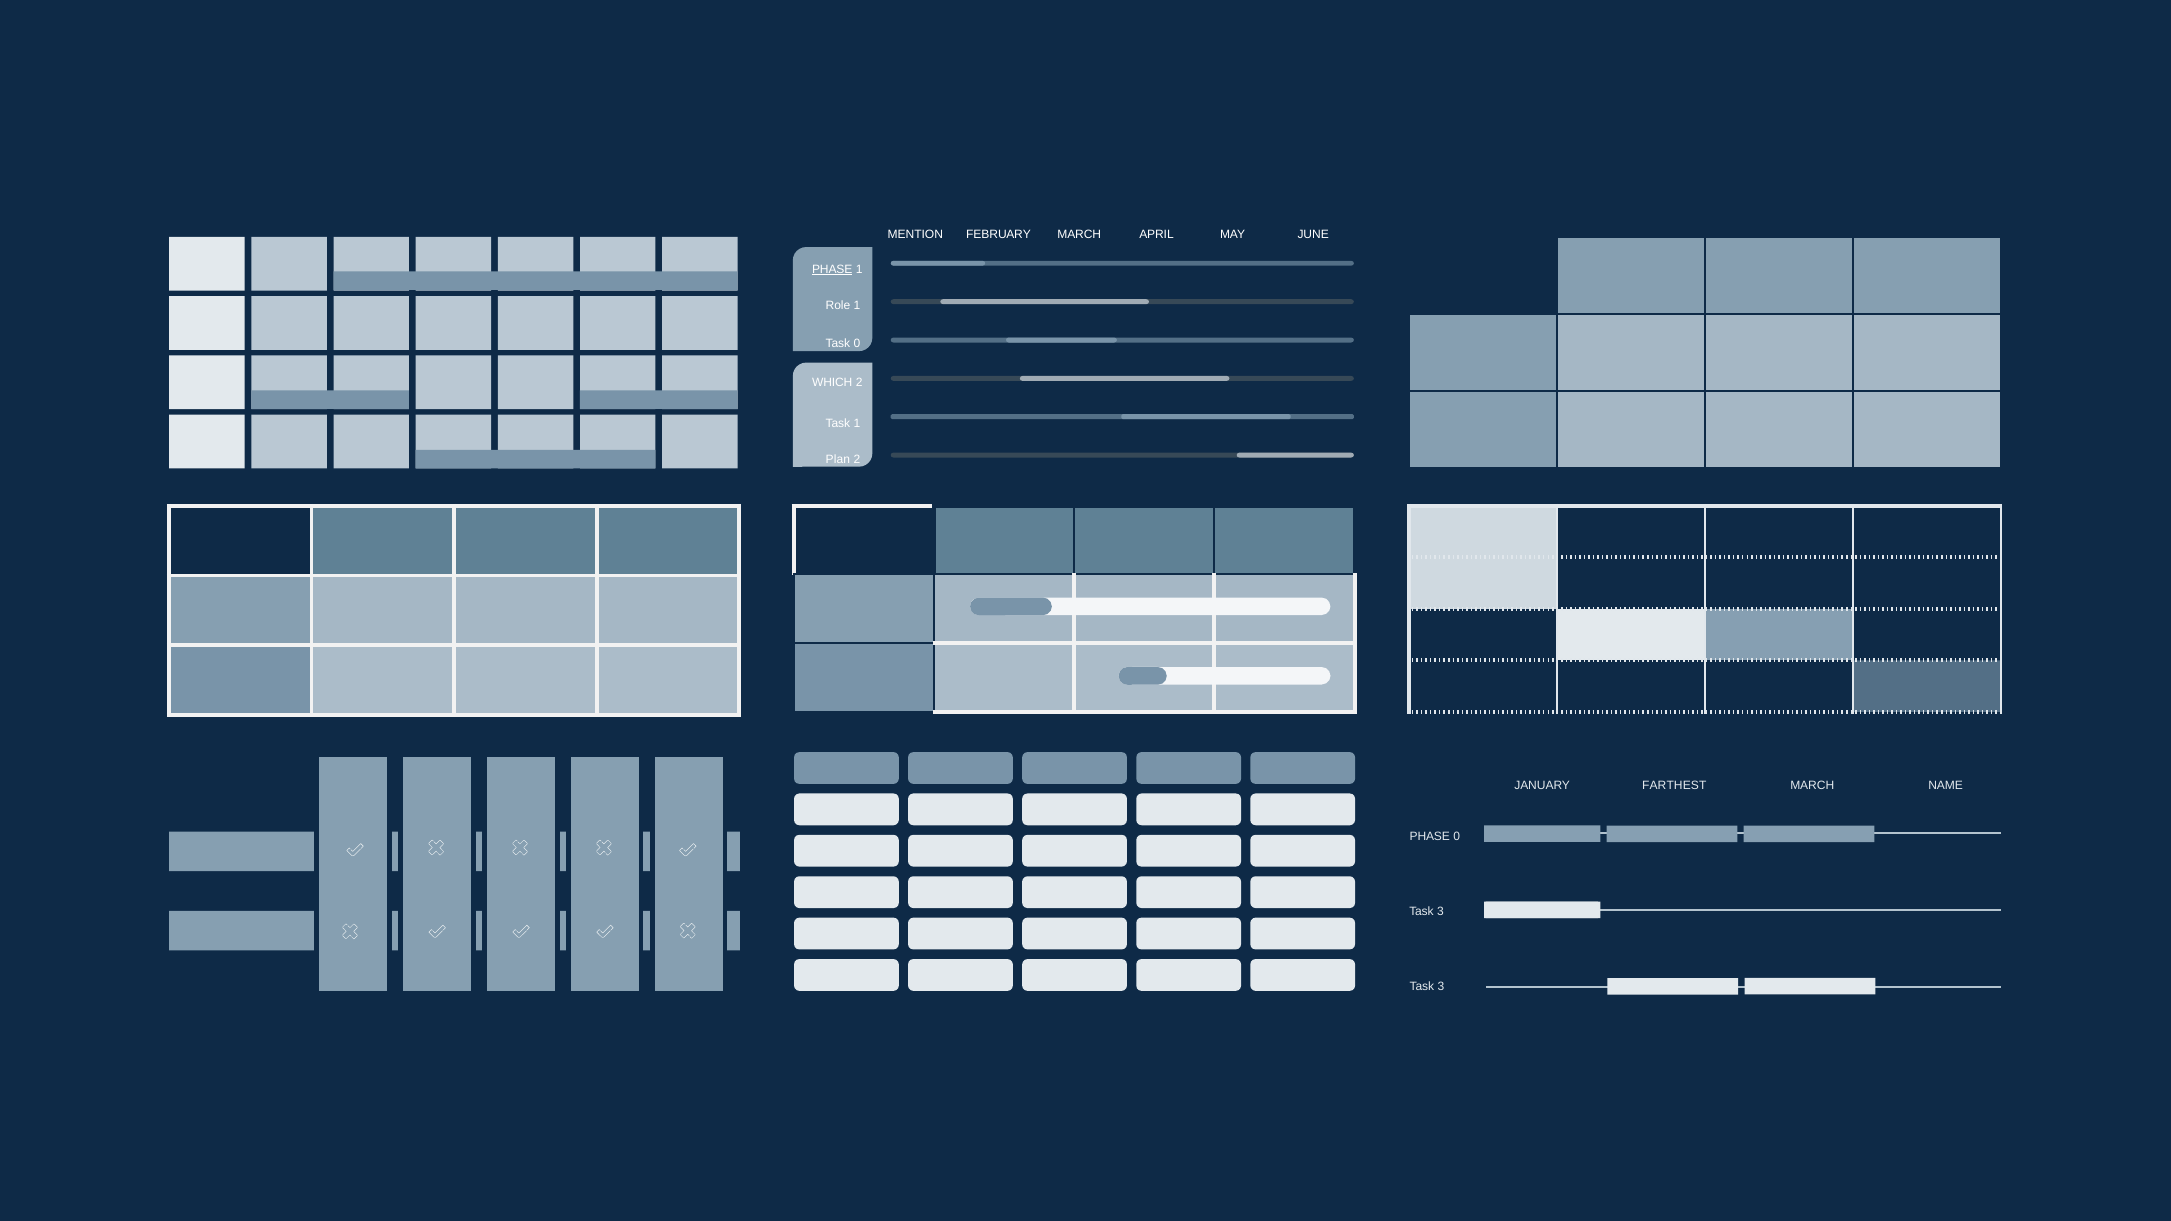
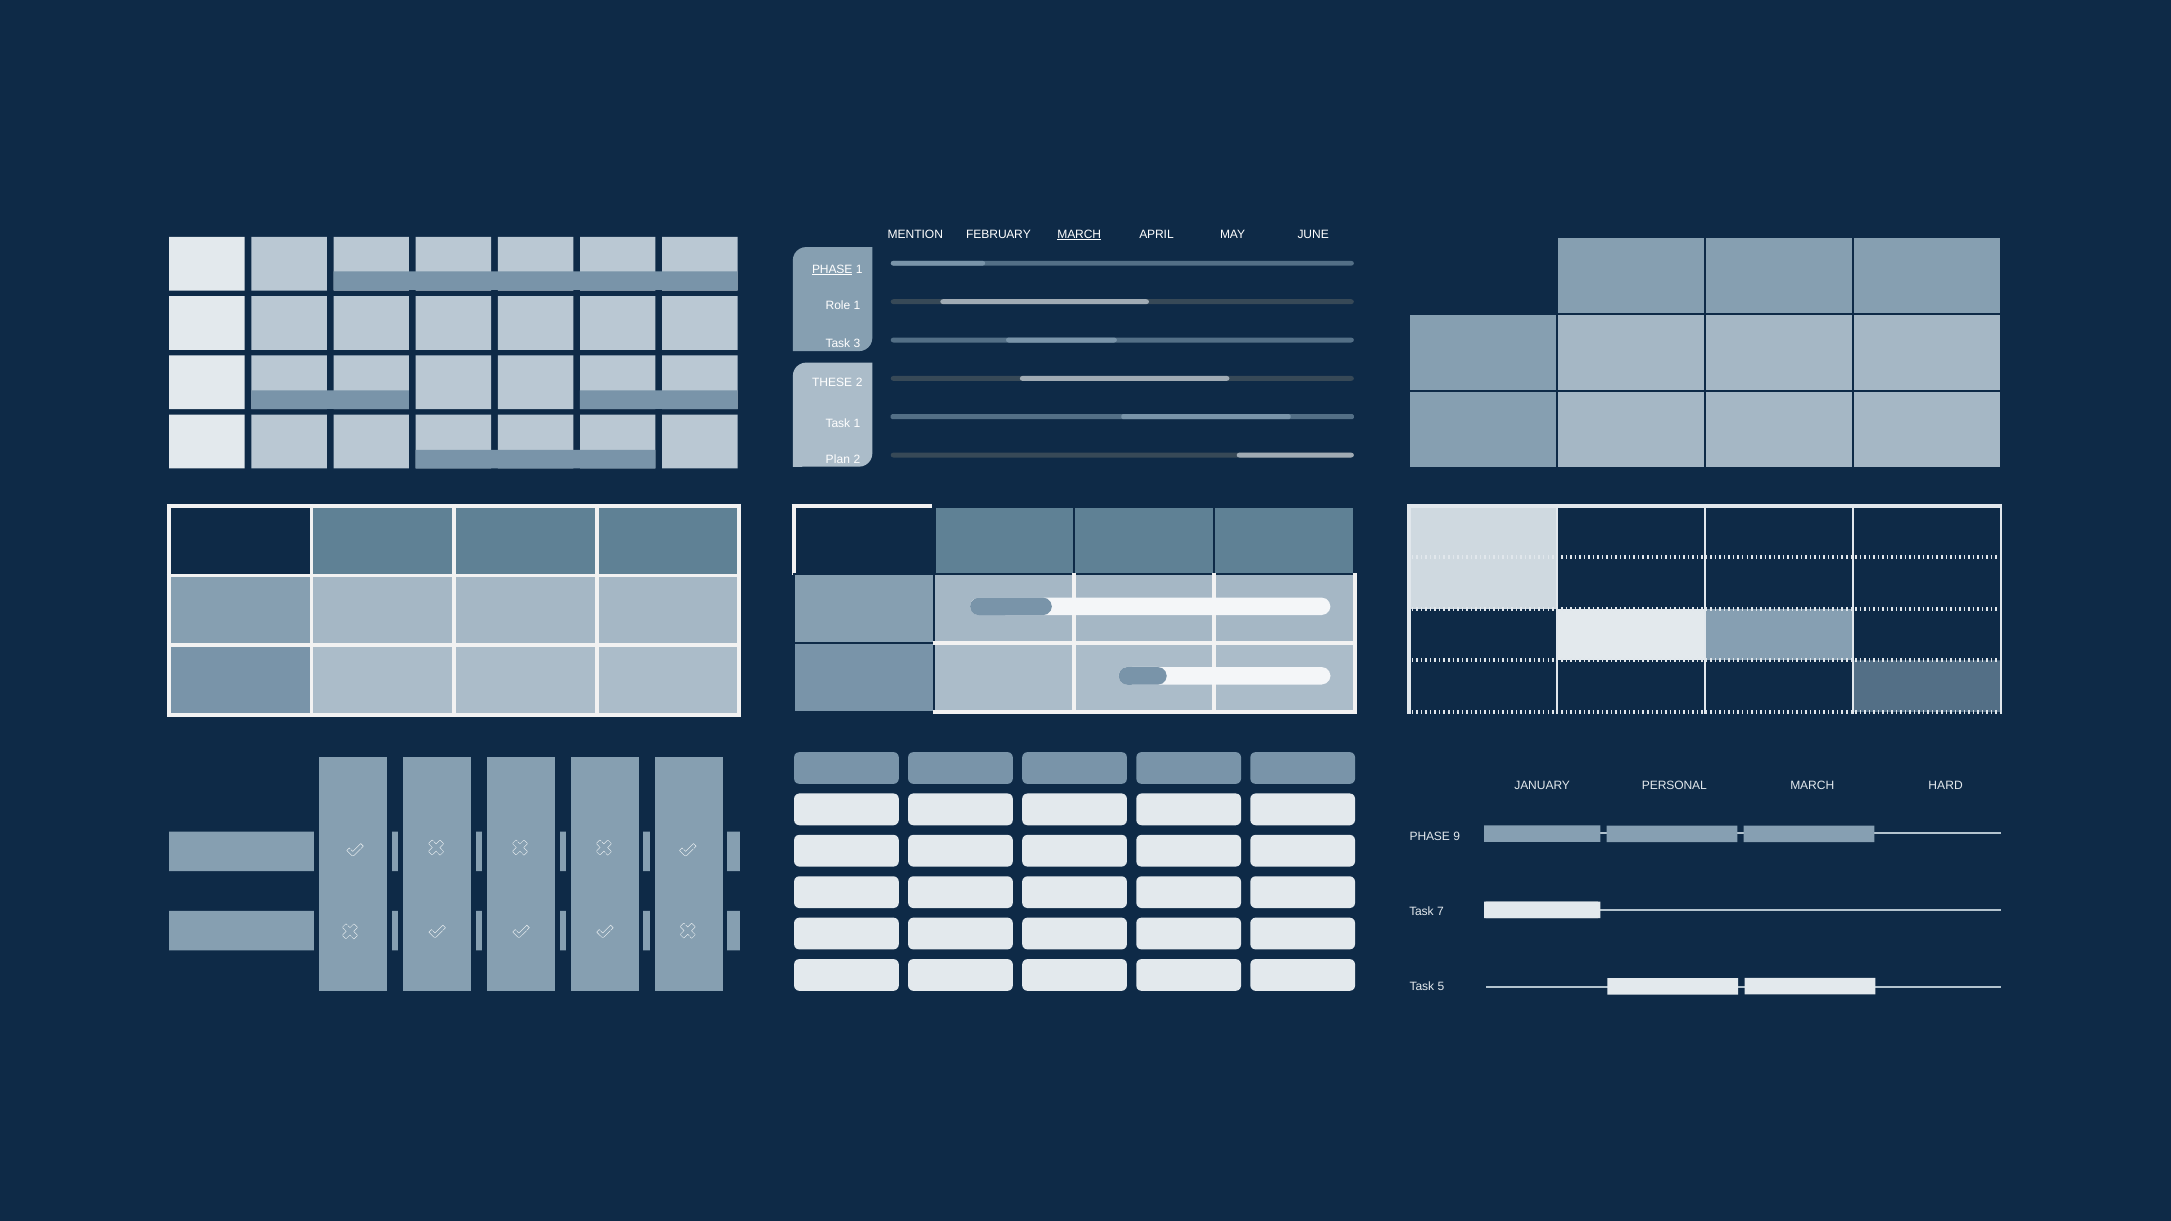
MARCH underline: none -> present (1079, 234)
Task 0: 0 -> 3 (857, 344)
WHICH: WHICH -> THESE (832, 383)
FARTHEST: FARTHEST -> PERSONAL (1674, 786)
NAME: NAME -> HARD (1946, 786)
PHASE 0: 0 -> 9 (1457, 836)
3: 3 -> 7 (1440, 912)
3: 3 -> 5 (1441, 987)
